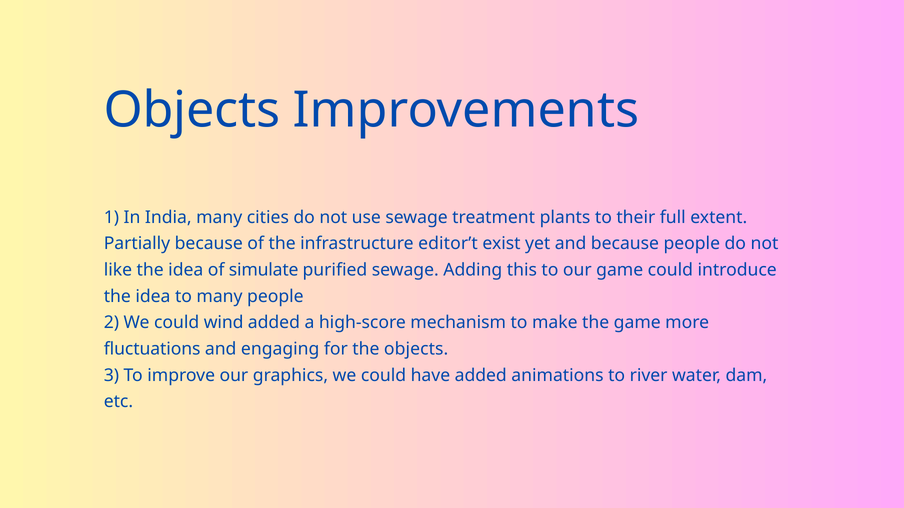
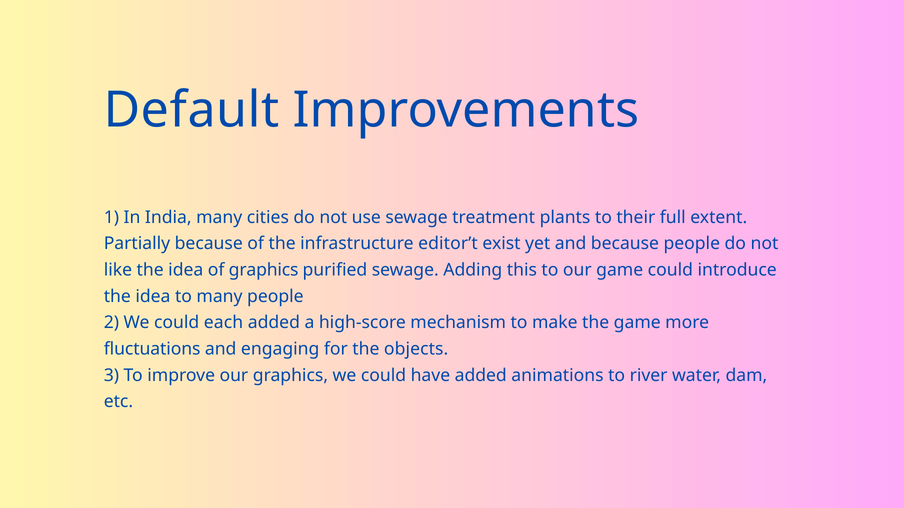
Objects: Objects -> Default (192, 110)
of simulate: simulate -> graphics (264, 270)
wind: wind -> each (224, 323)
